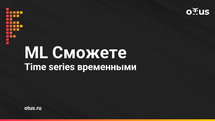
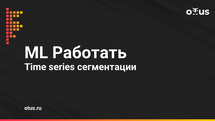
Сможете: Сможете -> Работать (89, 53)
временными: временными -> сегментации (107, 67)
